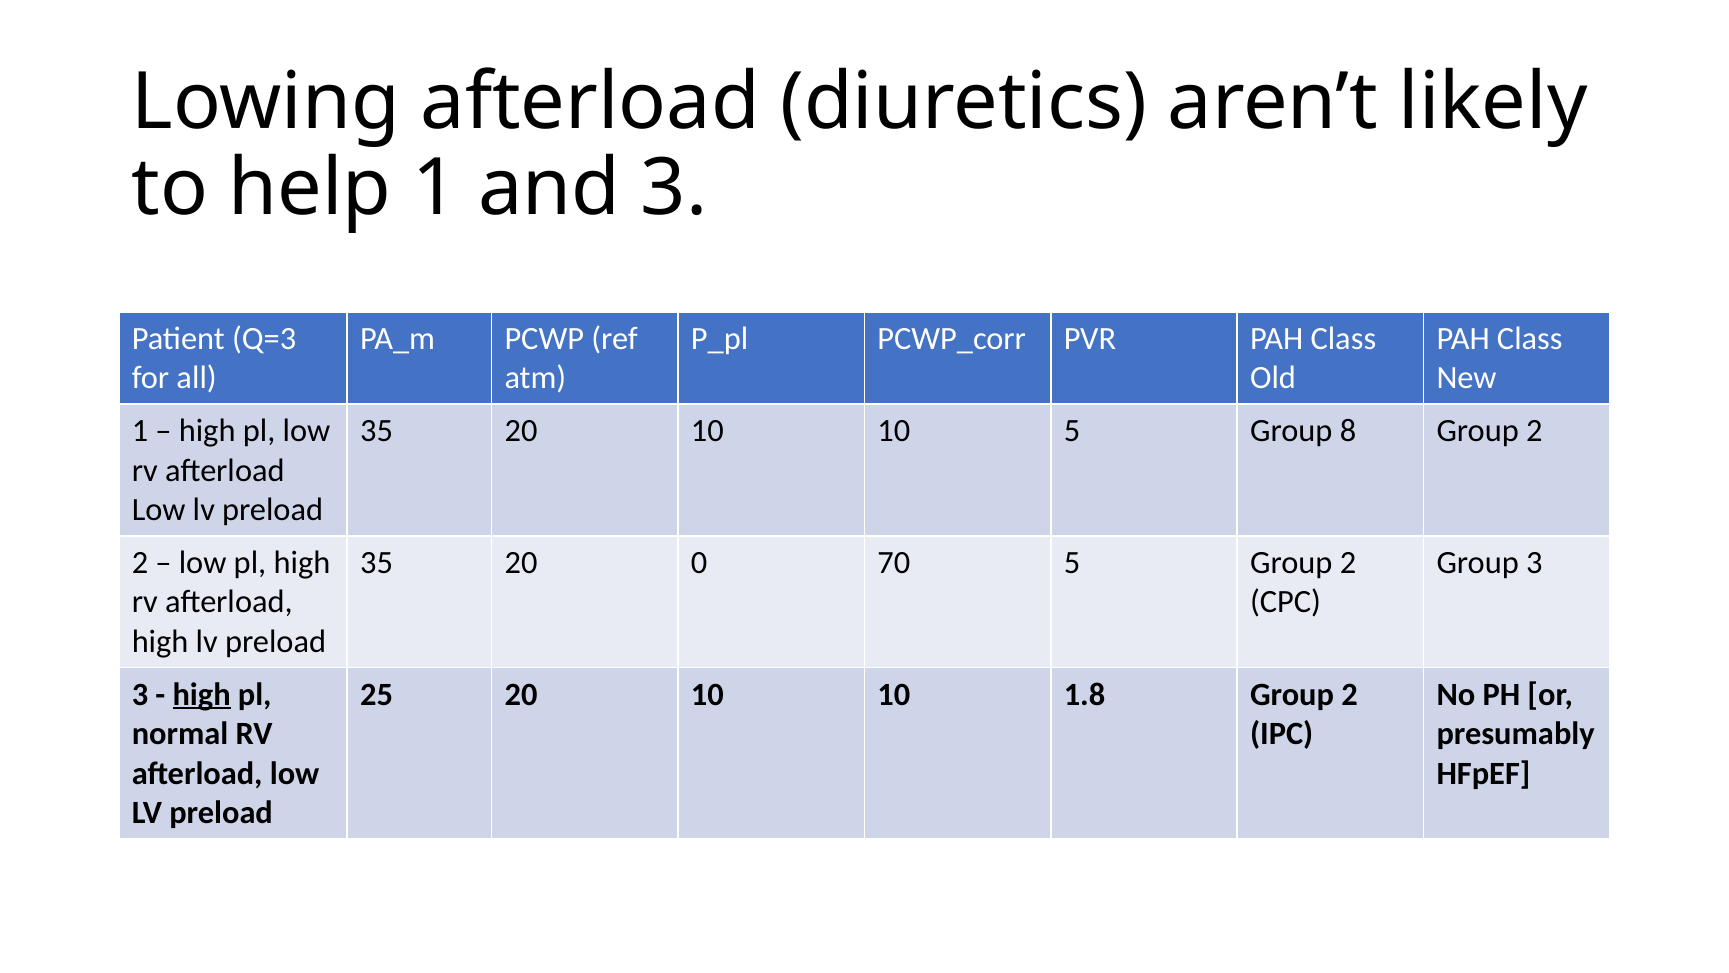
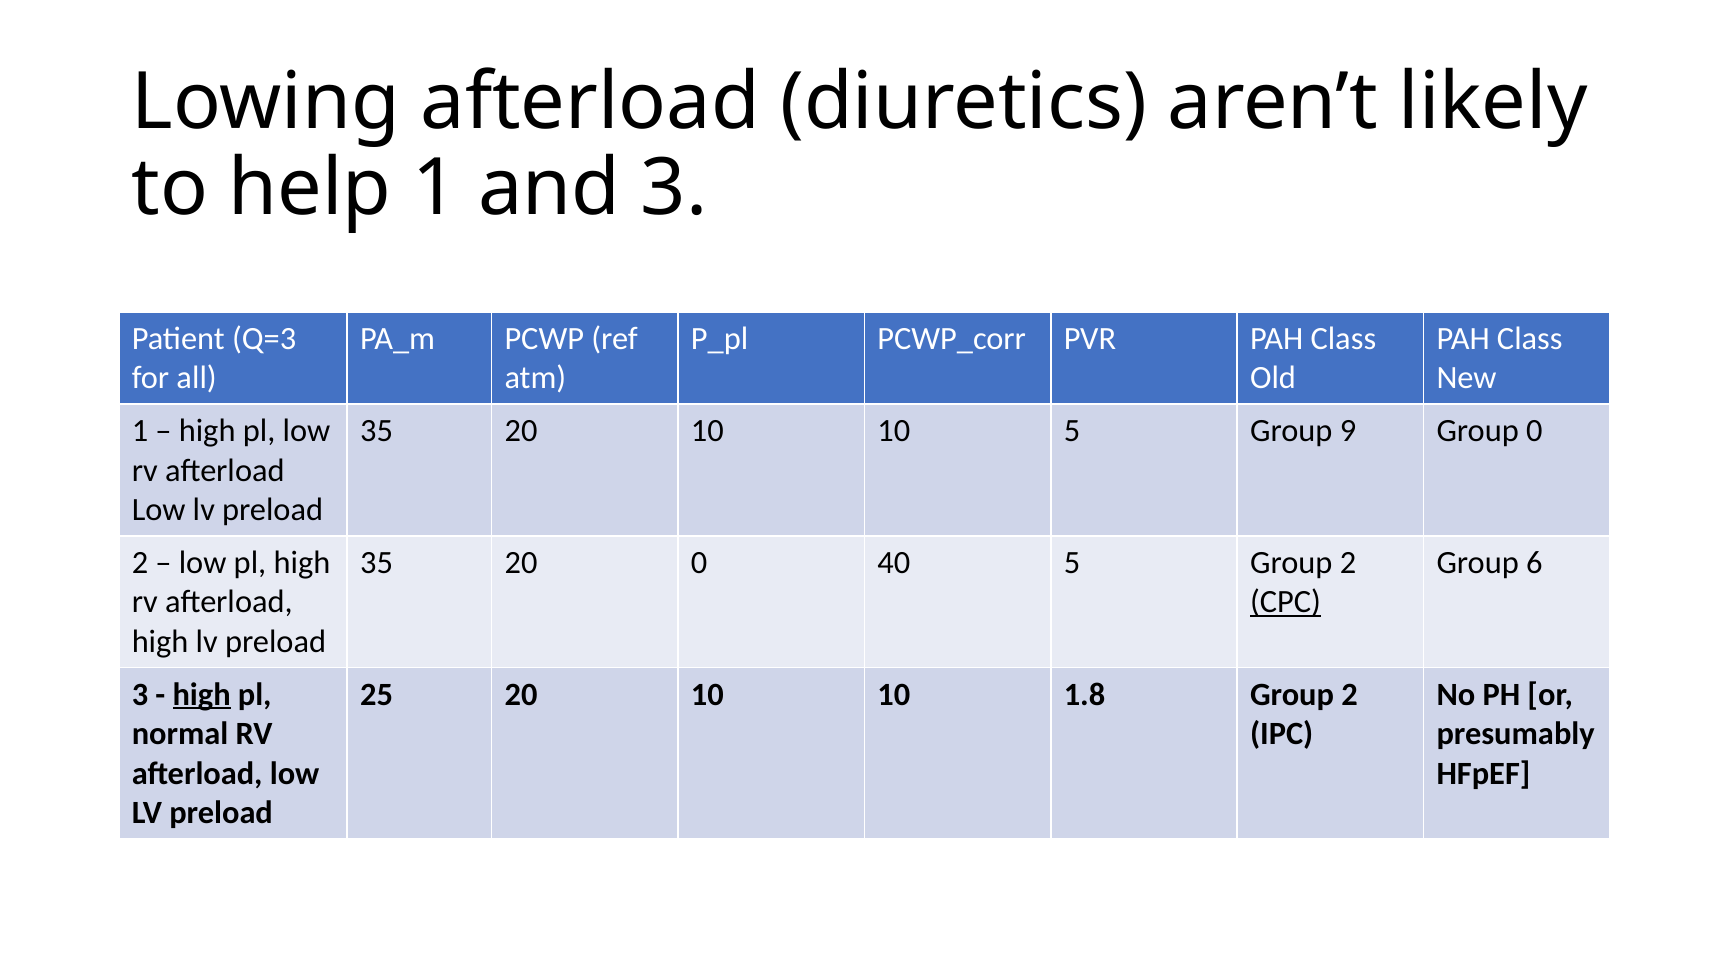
8: 8 -> 9 (1348, 431)
2: 2 -> 0 (1534, 431)
70: 70 -> 40 (894, 562)
Group 3: 3 -> 6 (1534, 562)
CPC underline: none -> present (1286, 602)
